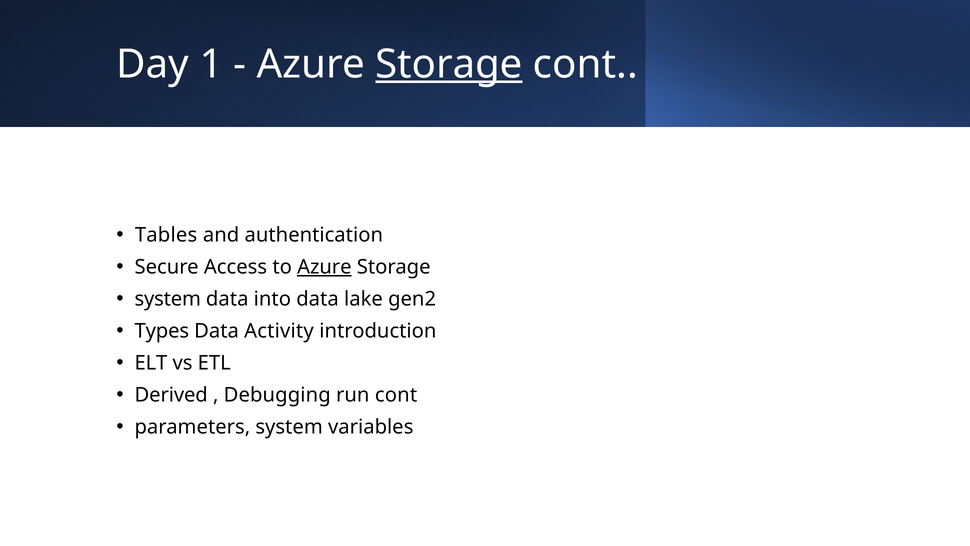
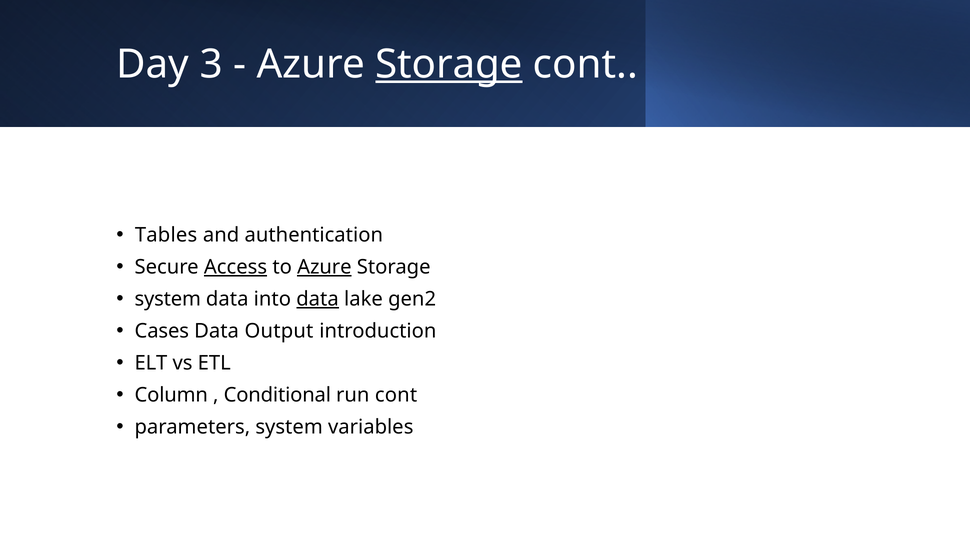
1: 1 -> 3 (211, 64)
Access underline: none -> present (236, 267)
data underline: none -> present (318, 299)
Types: Types -> Cases (162, 331)
Activity: Activity -> Output (279, 331)
Derived: Derived -> Column (171, 395)
Debugging: Debugging -> Conditional (277, 395)
